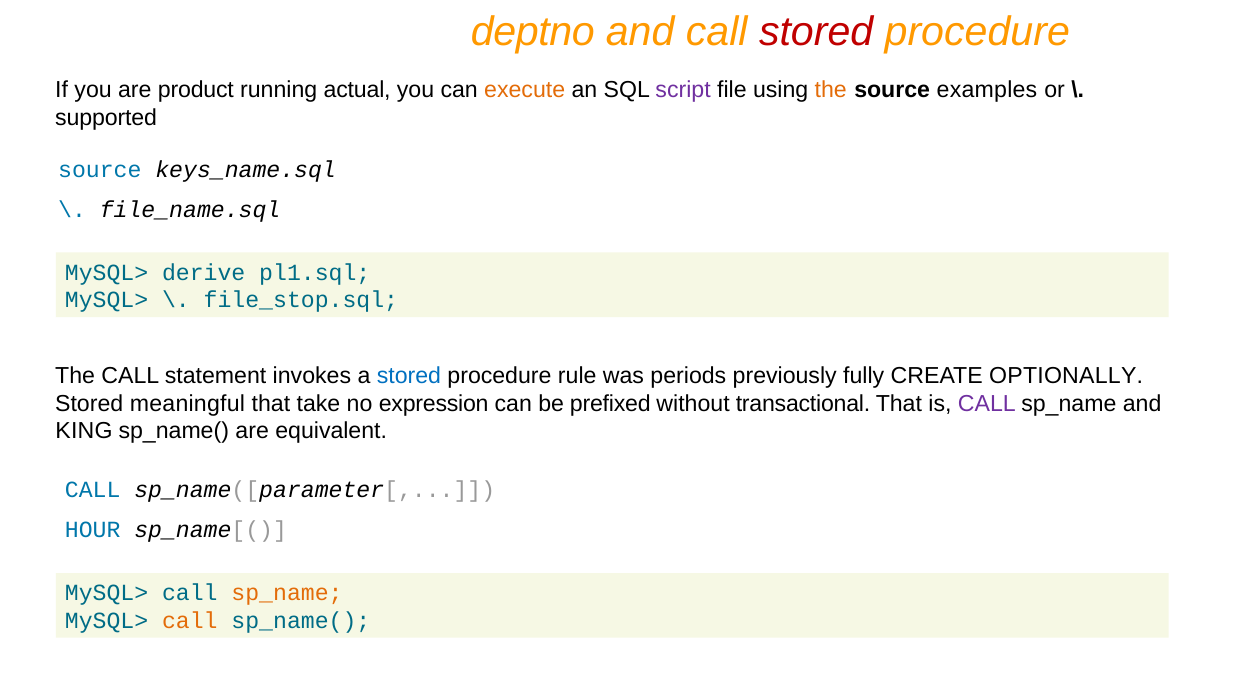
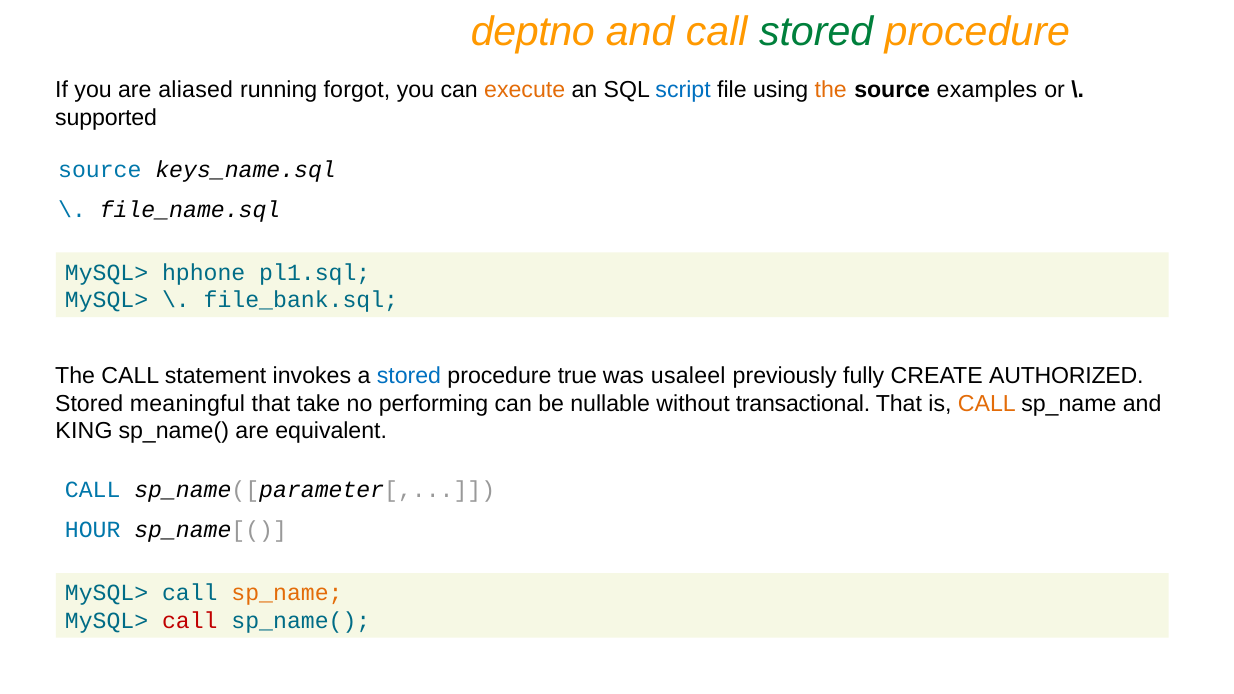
stored colour: red -> green (816, 32)
product: product -> aliased (196, 90)
actual: actual -> forgot (357, 90)
script colour: purple -> blue (683, 90)
derive: derive -> hphone (204, 273)
file_stop.sql: file_stop.sql -> file_bank.sql (301, 300)
rule: rule -> true (577, 376)
periods: periods -> usaleel (688, 376)
OPTIONALLY: OPTIONALLY -> AUTHORIZED (1066, 376)
expression: expression -> performing (434, 403)
prefixed: prefixed -> nullable (610, 403)
CALL colour: purple -> orange (987, 403)
call colour: orange -> red (190, 621)
